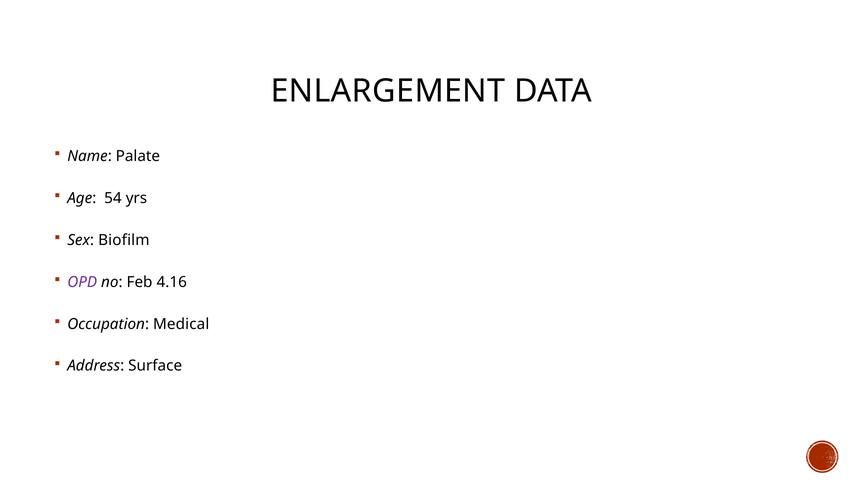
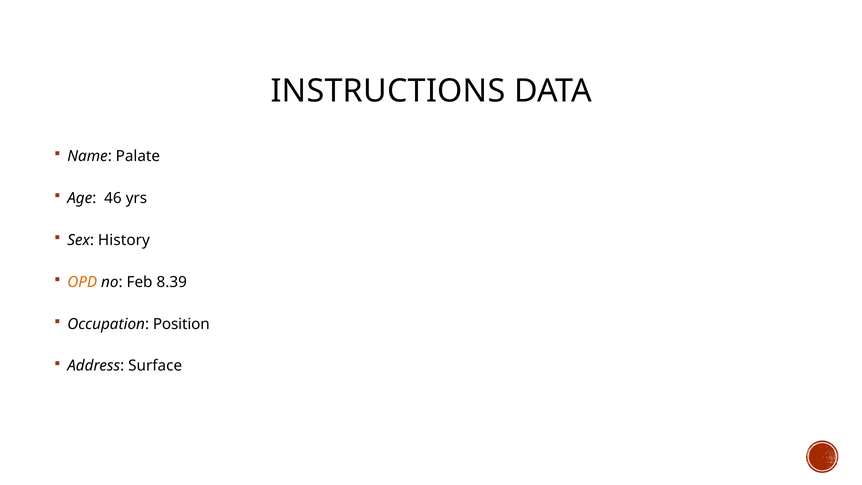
ENLARGEMENT: ENLARGEMENT -> INSTRUCTIONS (388, 91)
54: 54 -> 46 (113, 198)
Biofilm: Biofilm -> History (124, 240)
OPD colour: purple -> orange (82, 282)
4.16: 4.16 -> 8.39 (172, 282)
Medical: Medical -> Position (181, 324)
